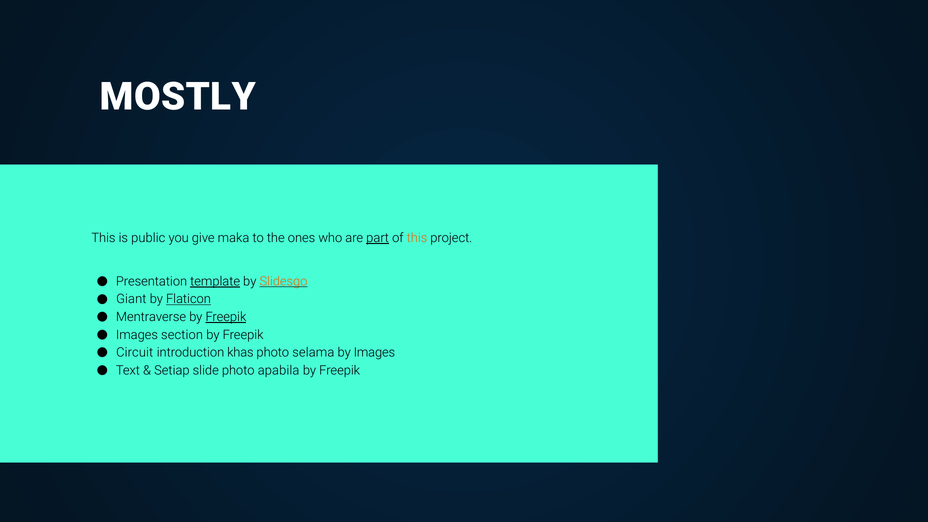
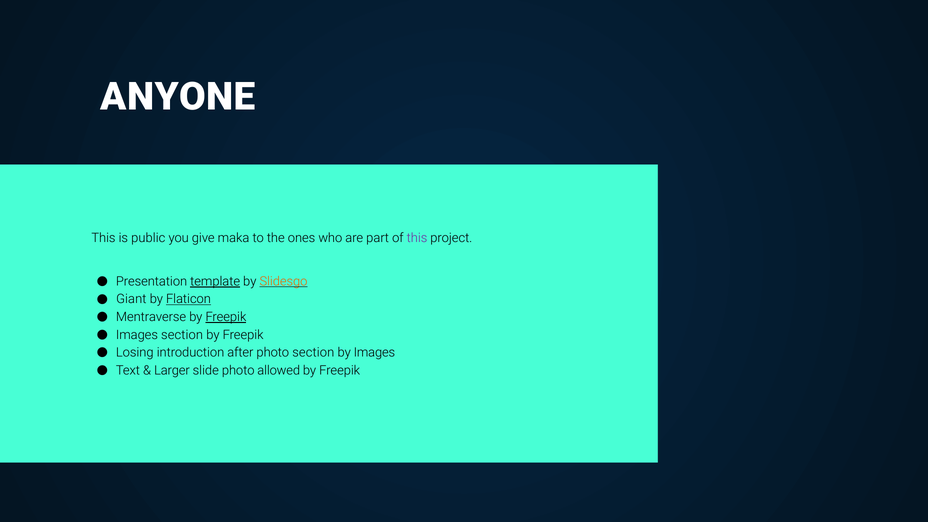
MOSTLY: MOSTLY -> ANYONE (178, 97)
part underline: present -> none (378, 238)
this colour: orange -> purple (417, 238)
Circuit: Circuit -> Losing (135, 353)
khas: khas -> after (240, 353)
photo selama: selama -> section (313, 353)
Setiap: Setiap -> Larger (172, 370)
apabila: apabila -> allowed (279, 370)
